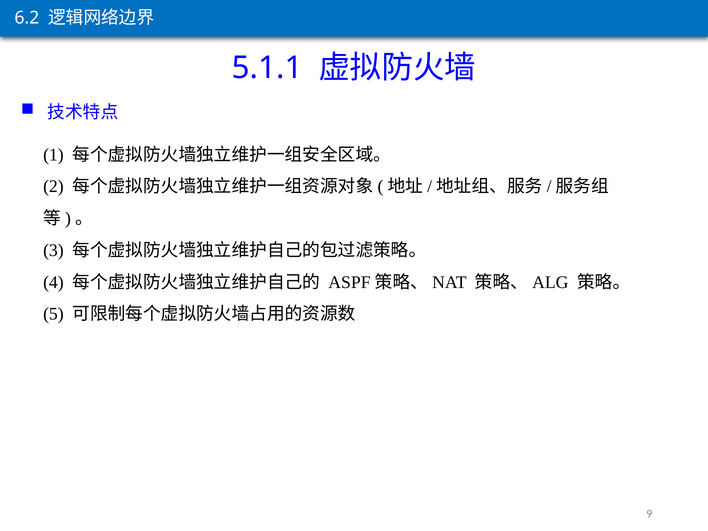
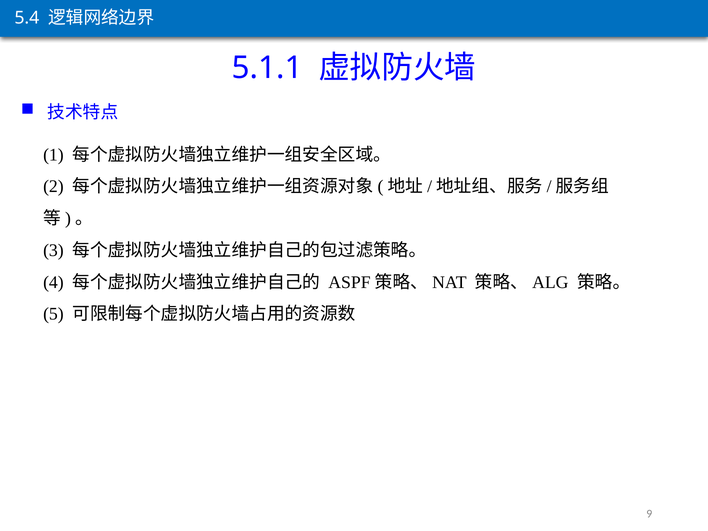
6.2: 6.2 -> 5.4 (27, 18)
